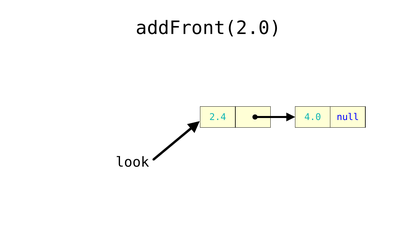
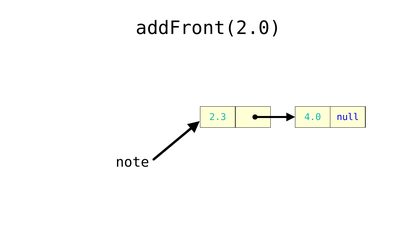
2.4: 2.4 -> 2.3 (218, 117)
look: look -> note (132, 163)
